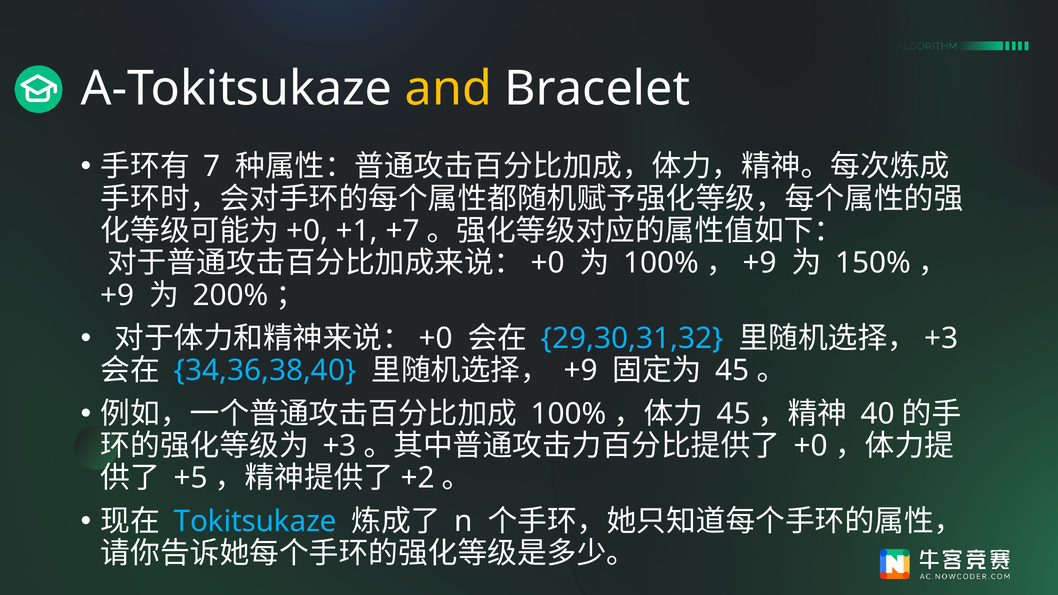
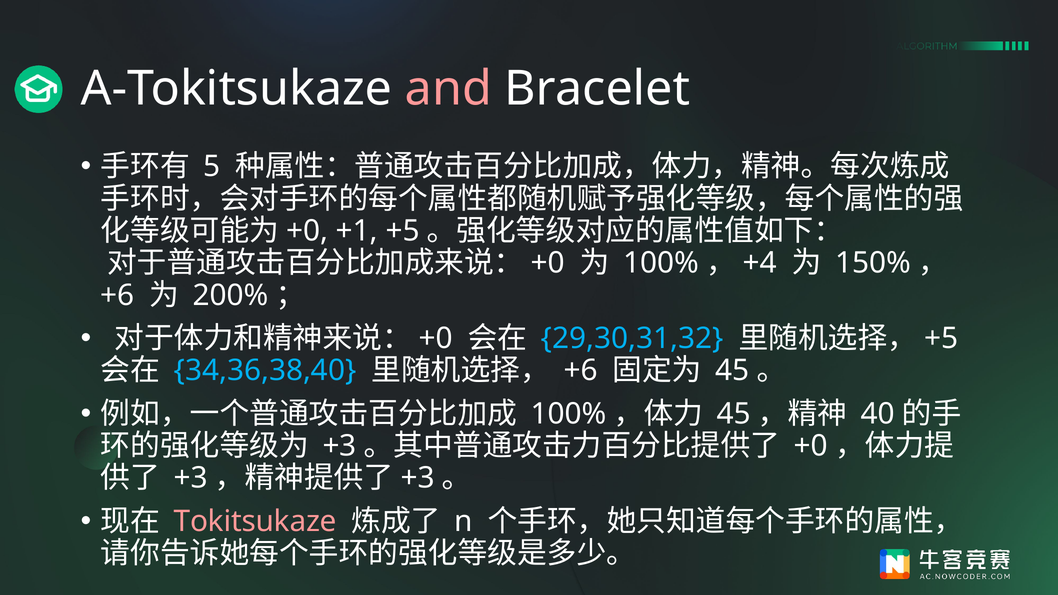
and colour: yellow -> pink (448, 89)
7: 7 -> 5 (212, 167)
+1 +7: +7 -> +5 (403, 231)
+9: +9 -> +4 (760, 263)
+9: +9 -> +6 (118, 295)
+3: +3 -> +5 (941, 338)
+9: +9 -> +6 (581, 371)
+5: +5 -> +3 (191, 478)
+2: +2 -> +3 (418, 478)
Tokitsukaze colour: light blue -> pink (255, 521)
